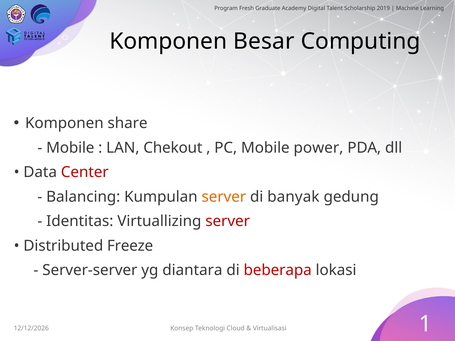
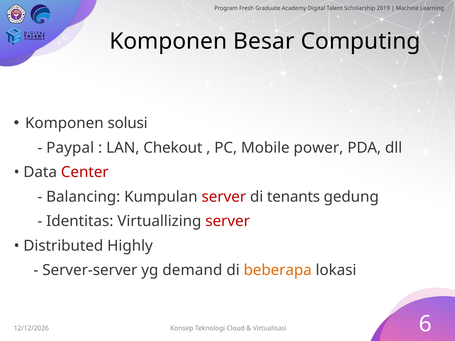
share: share -> solusi (128, 123)
Mobile: Mobile -> Paypal (70, 148)
server colour: orange -> red (224, 197)
banyak: banyak -> tenants (294, 197)
Freeze: Freeze -> Highly (130, 246)
diantara: diantara -> demand (192, 270)
beberapa colour: red -> orange (278, 270)
1: 1 -> 6 (425, 324)
